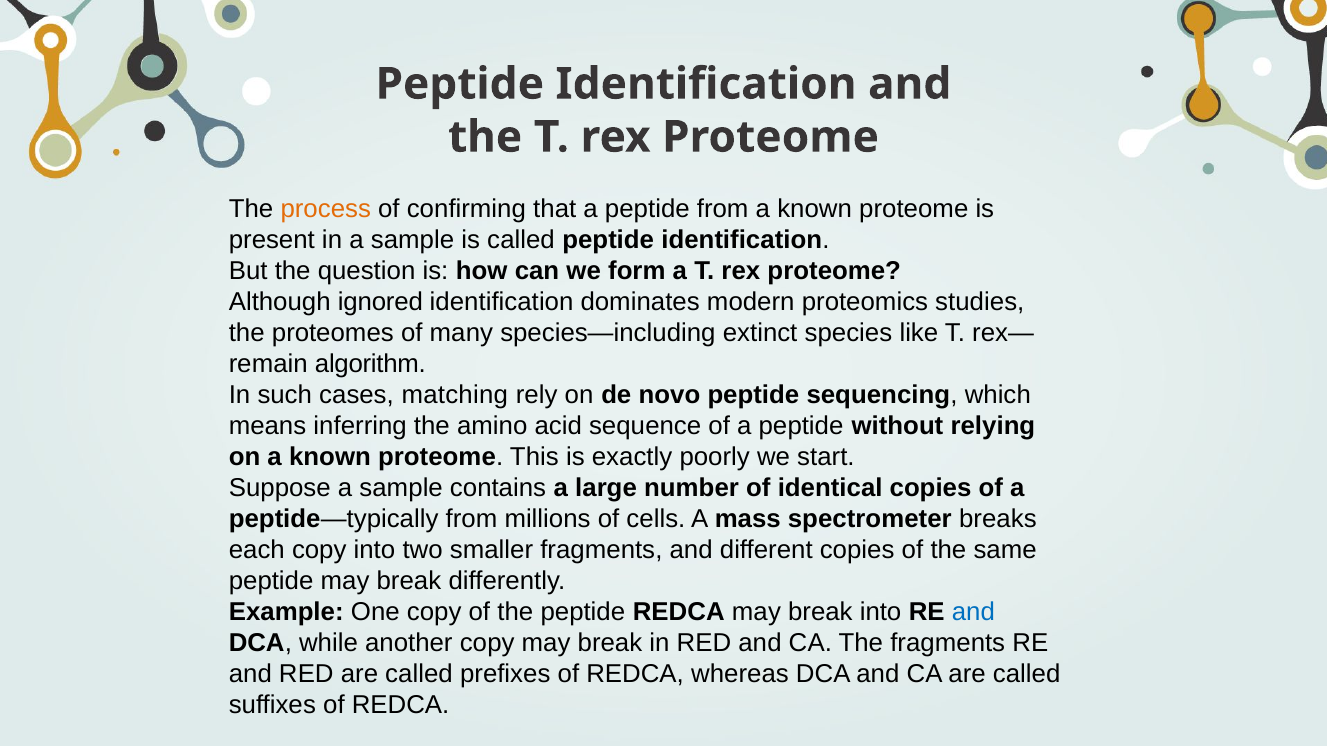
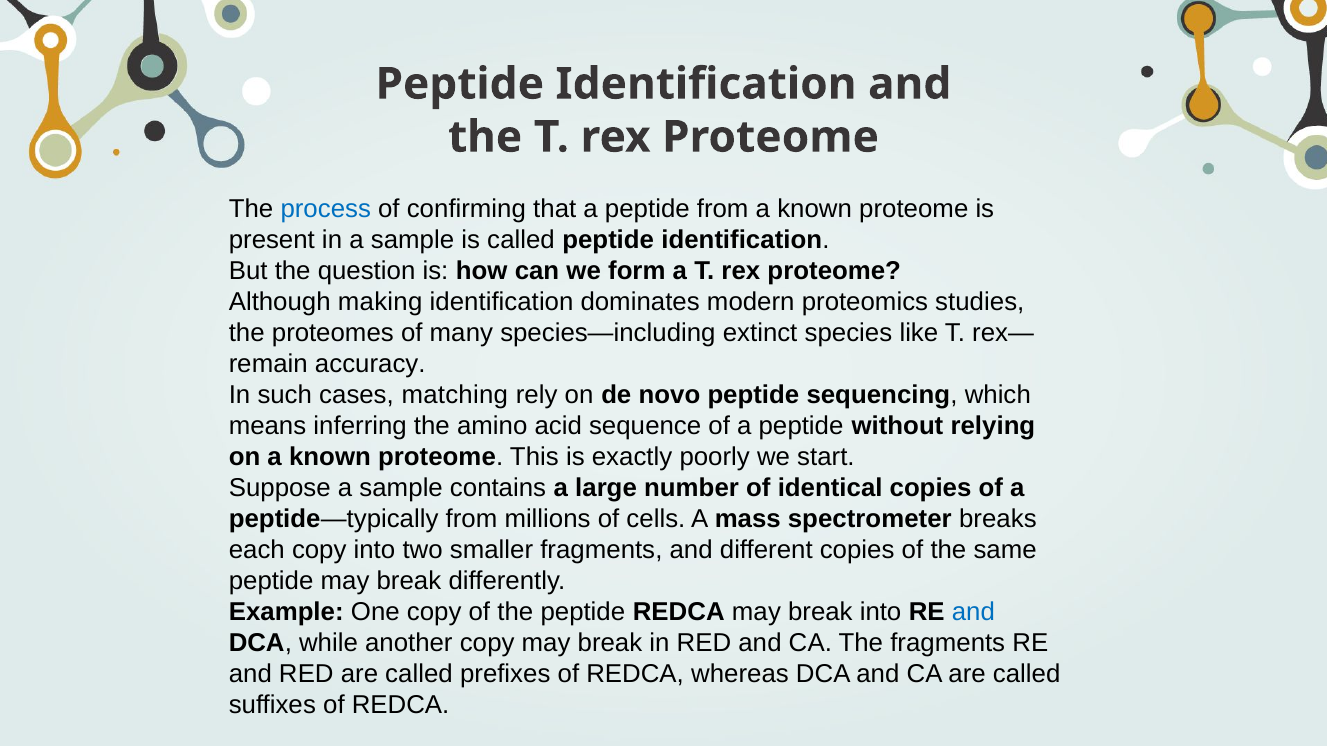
process colour: orange -> blue (326, 209)
ignored: ignored -> making (380, 302)
algorithm: algorithm -> accuracy (370, 364)
